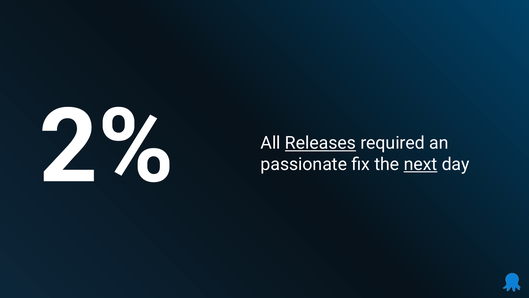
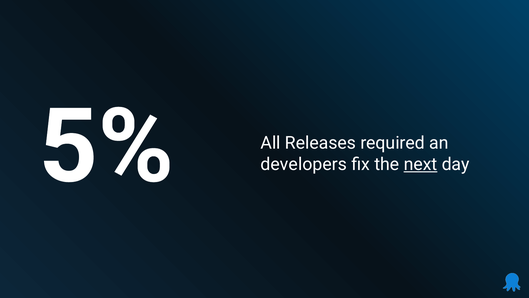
2%: 2% -> 5% (106, 147)
Releases underline: present -> none (321, 143)
passionate: passionate -> developers (304, 164)
